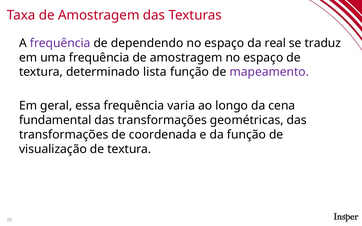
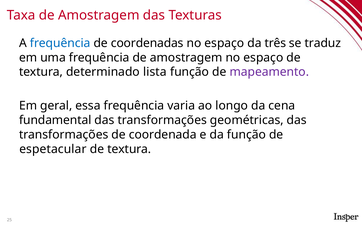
frequência colour: purple -> blue (60, 43)
dependendo: dependendo -> coordenadas (147, 43)
real: real -> três (275, 43)
visualização: visualização -> espetacular (53, 149)
